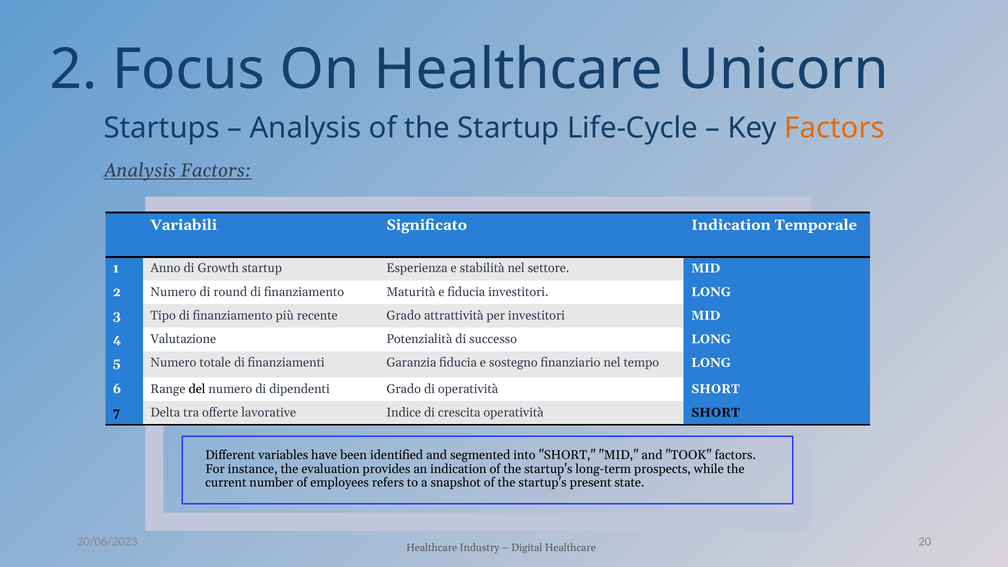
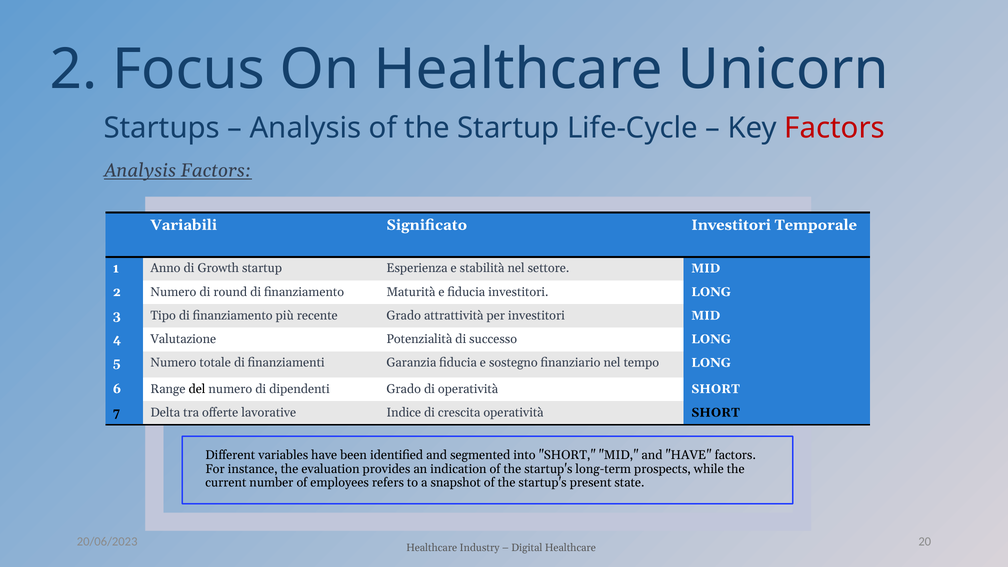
Factors colour: orange -> red (835, 128)
Significato Indication: Indication -> Investitori (731, 225)
and TOOK: TOOK -> HAVE (688, 455)
